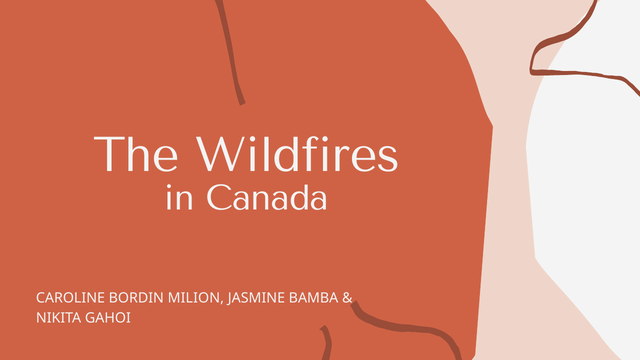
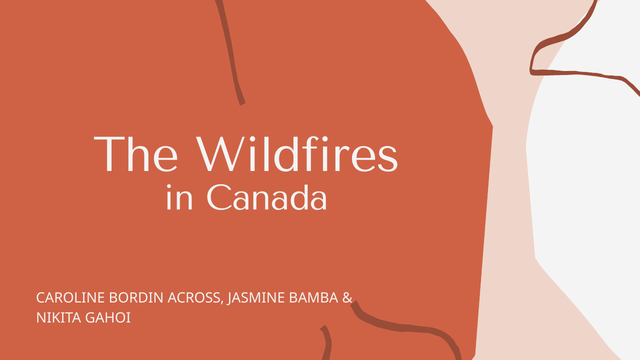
MILION: MILION -> ACROSS (196, 298)
